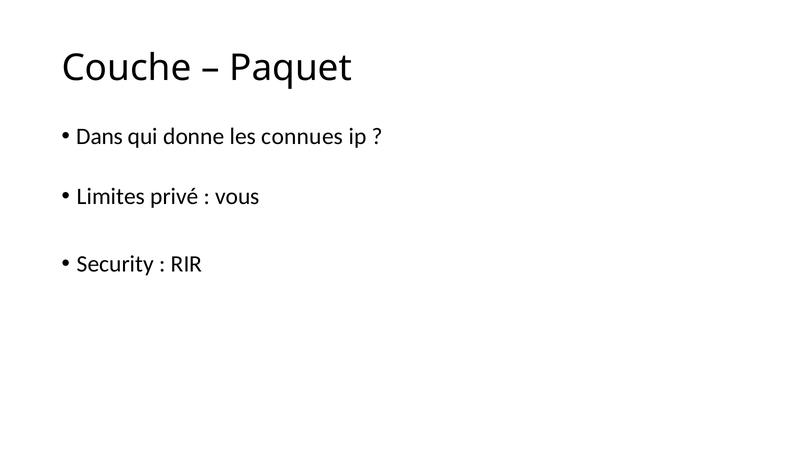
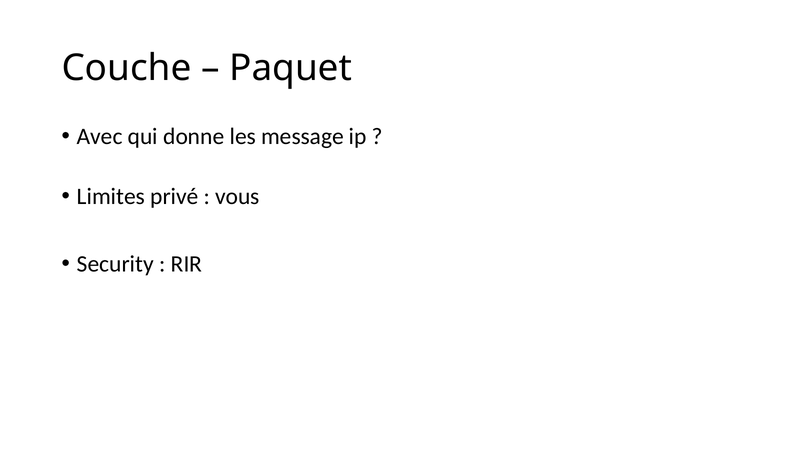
Dans: Dans -> Avec (100, 136)
connues: connues -> message (302, 136)
